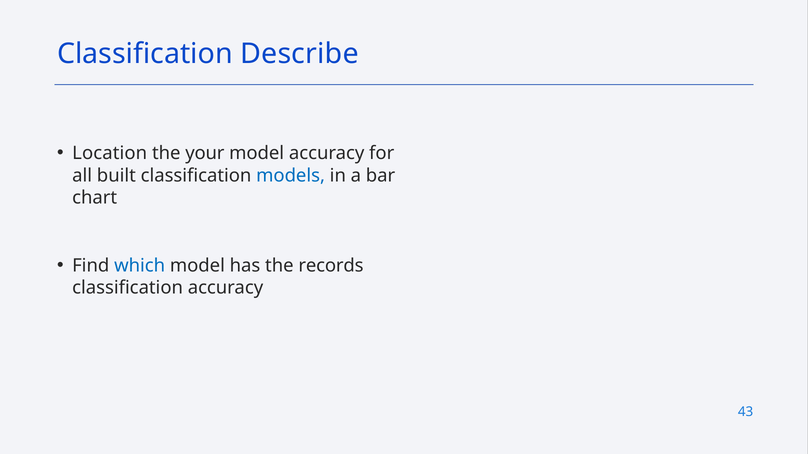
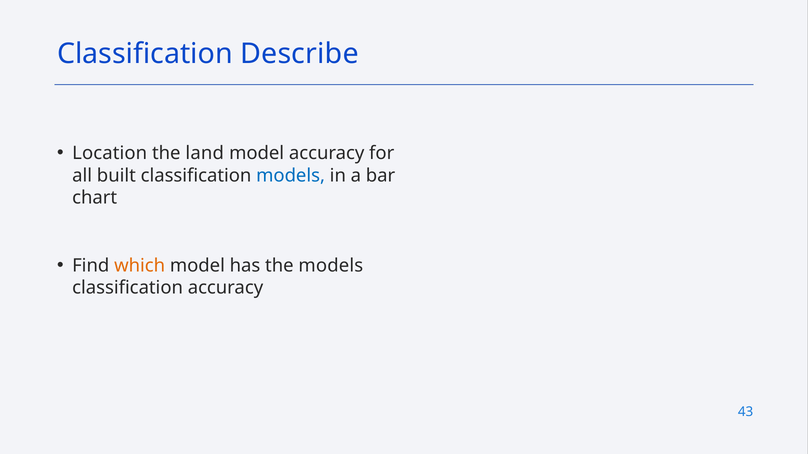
your: your -> land (205, 153)
which colour: blue -> orange (140, 266)
the records: records -> models (331, 266)
